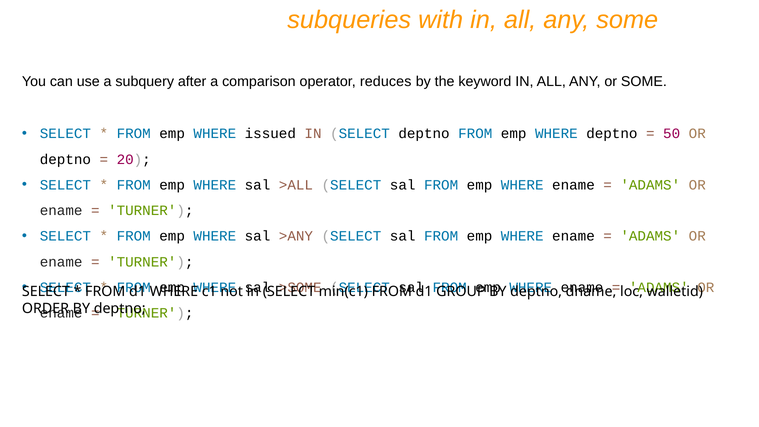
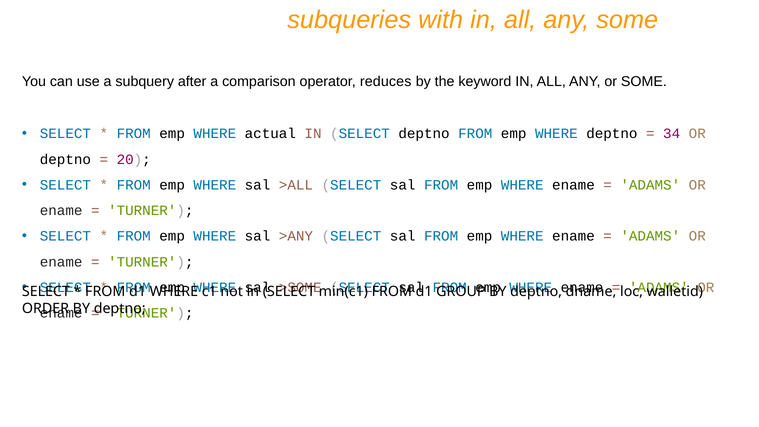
issued: issued -> actual (270, 134)
50: 50 -> 34 (672, 134)
